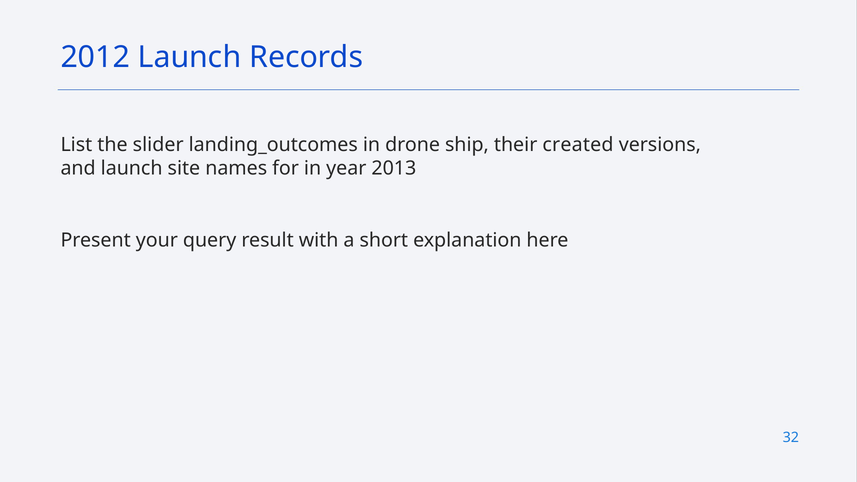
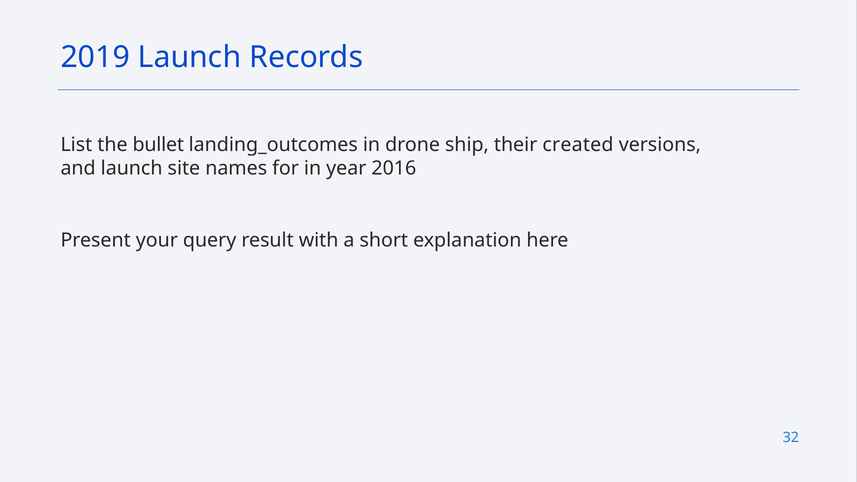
2012: 2012 -> 2019 (95, 57)
slider: slider -> bullet (158, 145)
2013: 2013 -> 2016 (394, 168)
